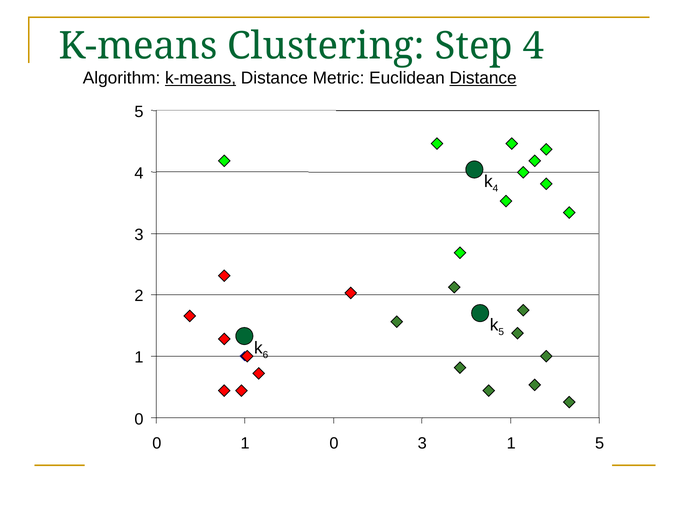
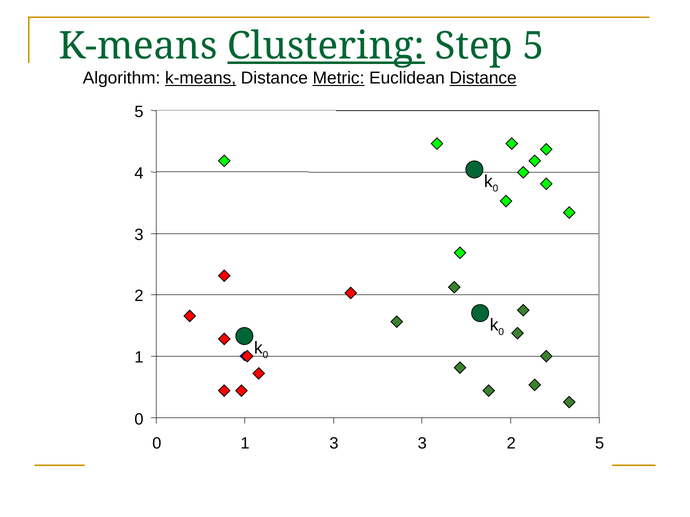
Clustering underline: none -> present (326, 46)
Step 4: 4 -> 5 (534, 46)
Metric underline: none -> present (339, 78)
4: 4 -> 0 (495, 188)
5: 5 -> 0 (501, 332)
6: 6 -> 0 (265, 355)
1 0: 0 -> 3 (334, 444)
3 1: 1 -> 2 (511, 444)
